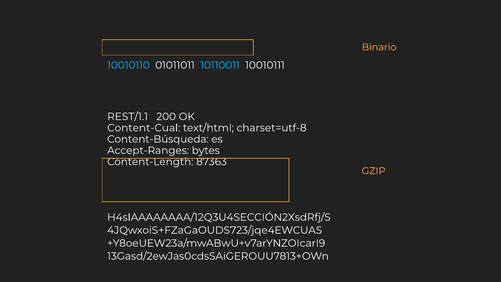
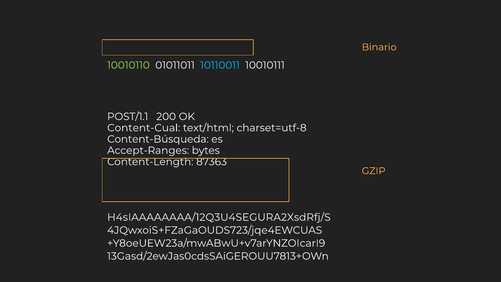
10010110 colour: light blue -> light green (128, 65)
REST/1.1: REST/1.1 -> POST/1.1 (128, 117)
H4sIAAAAAAAA/12Q3U4SECCIÓN2XsdRfj/S: H4sIAAAAAAAA/12Q3U4SECCIÓN2XsdRfj/S -> H4sIAAAAAAAA/12Q3U4SEGURA2XsdRfj/S (219, 217)
